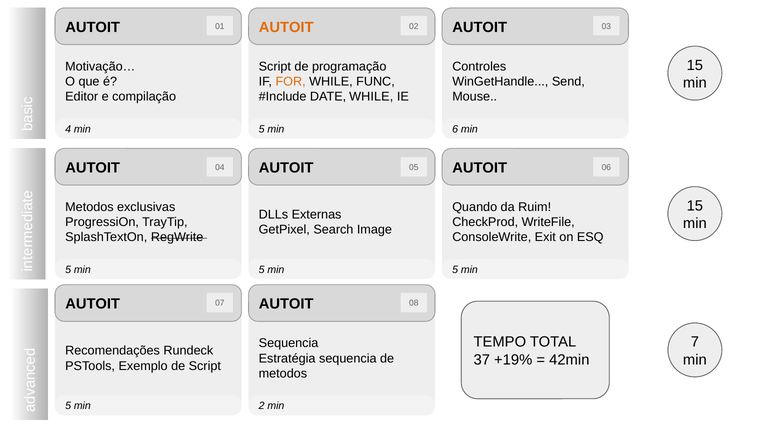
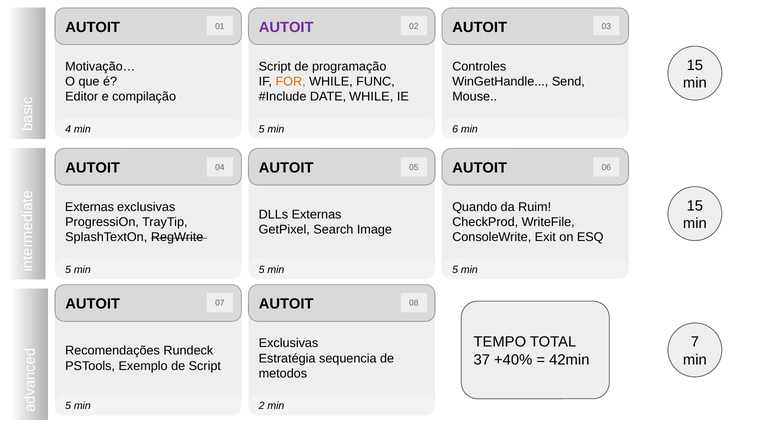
AUTOIT colour: orange -> purple (286, 27)
Metodos: Metodos -> Externas (89, 207)
Sequencia: Sequencia -> Exclusivas (289, 343)
+19%: +19% -> +40% (513, 360)
